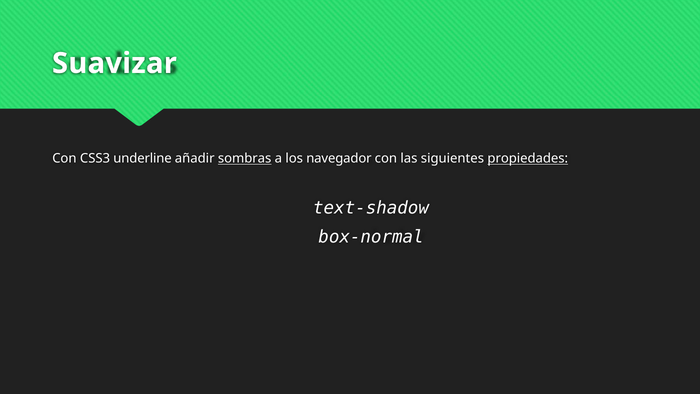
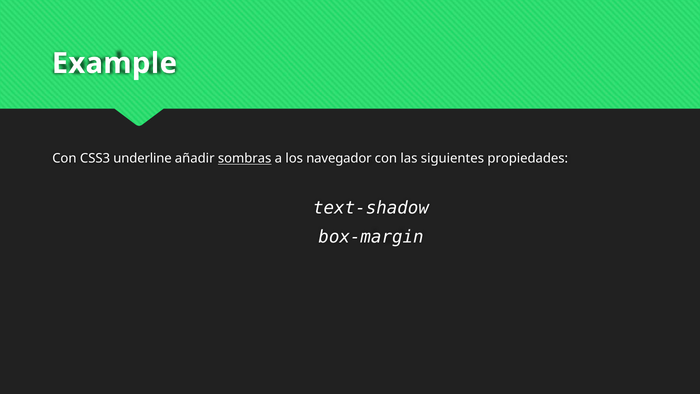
Suavizar: Suavizar -> Example (114, 63)
propiedades underline: present -> none (528, 158)
box-normal: box-normal -> box-margin (371, 237)
